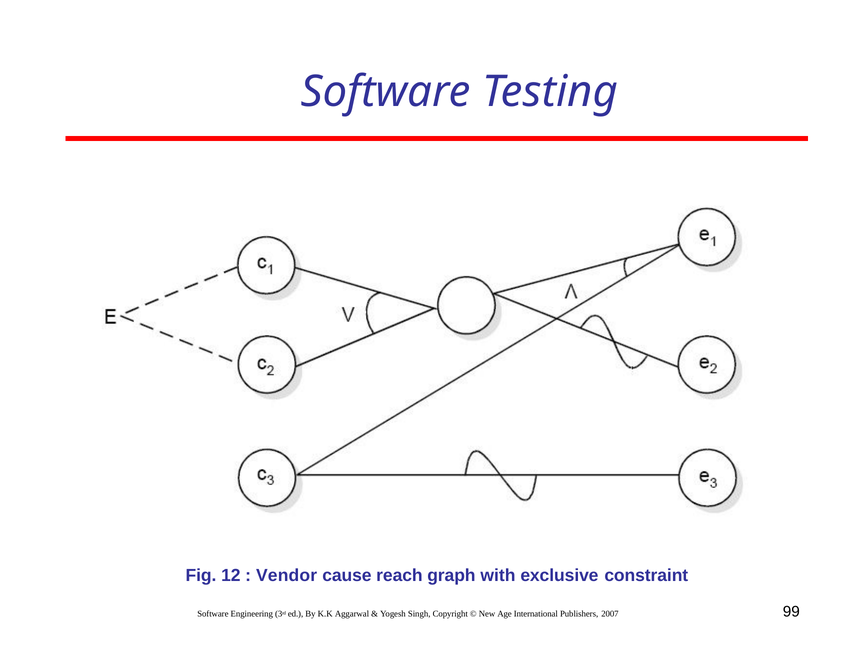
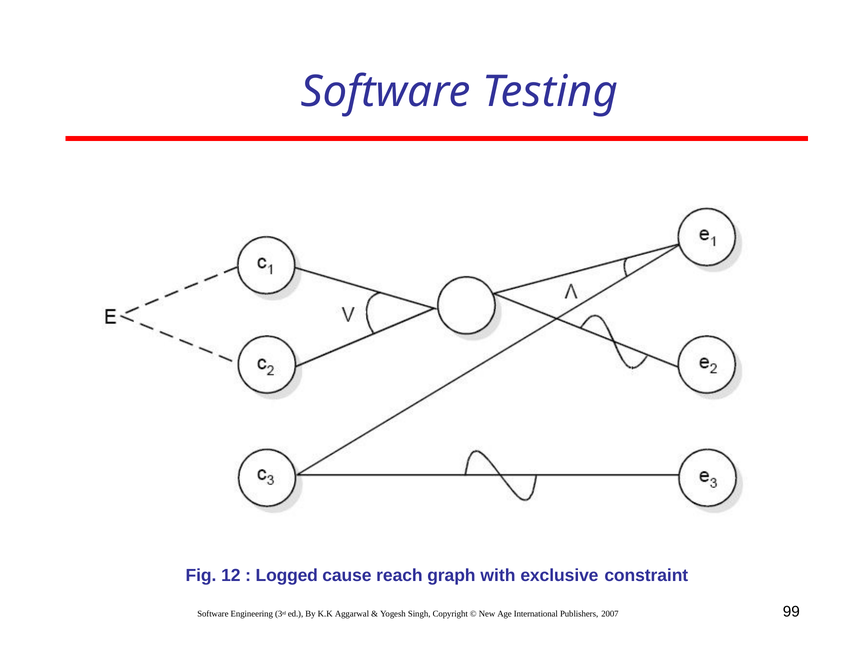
Vendor: Vendor -> Logged (287, 576)
